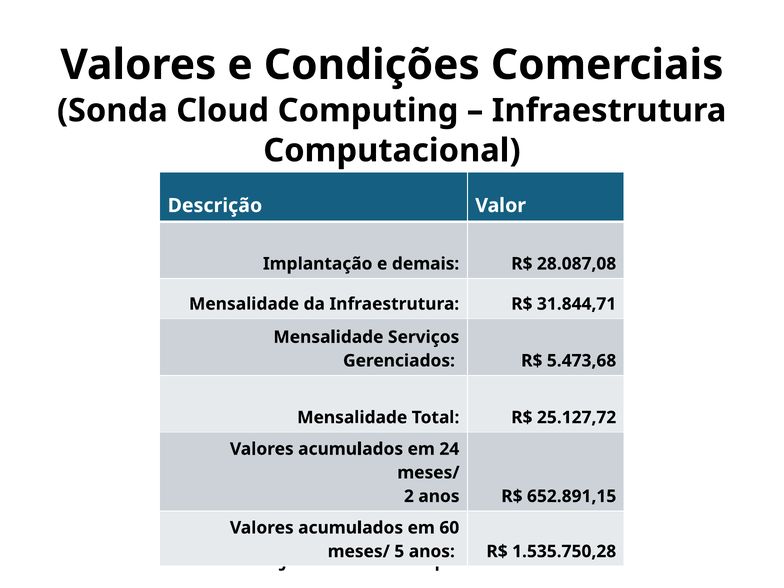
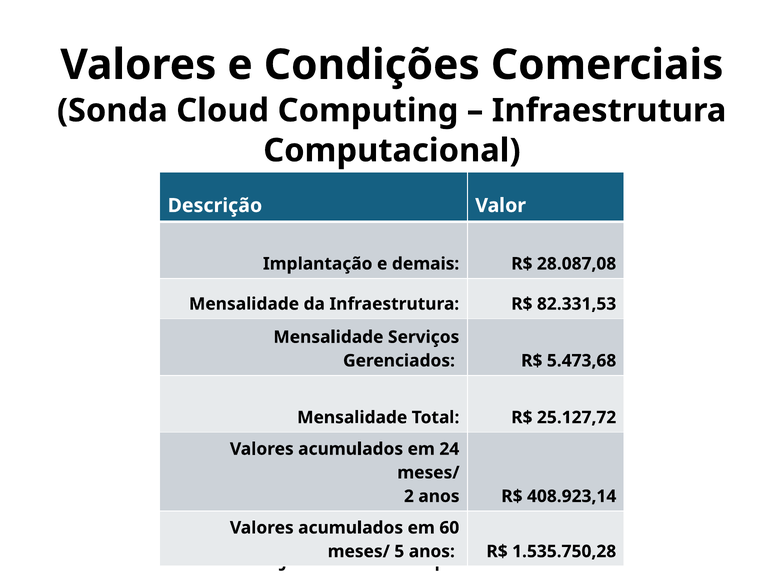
31.844,71: 31.844,71 -> 82.331,53 (577, 304)
652.891,15: 652.891,15 -> 408.923,14 (572, 496)
